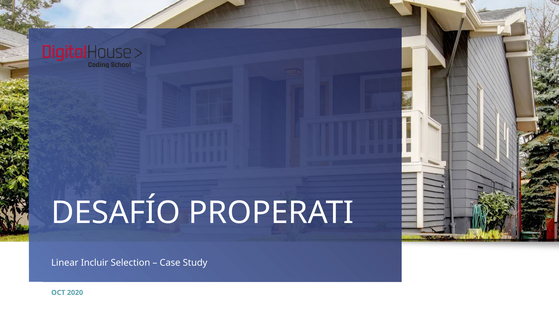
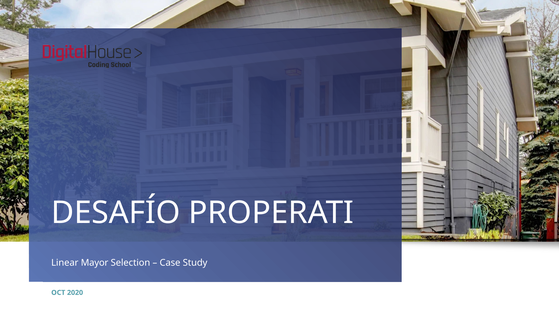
Incluir: Incluir -> Mayor (95, 263)
